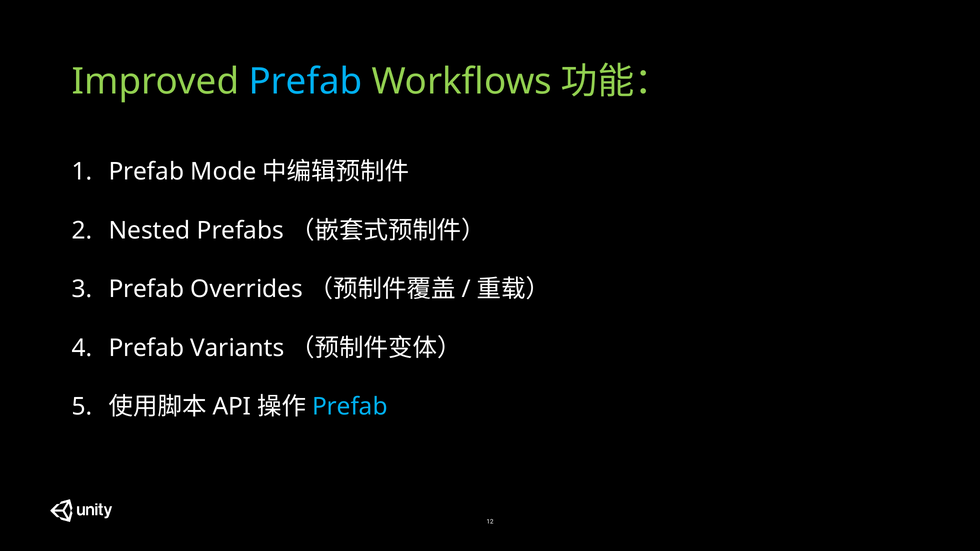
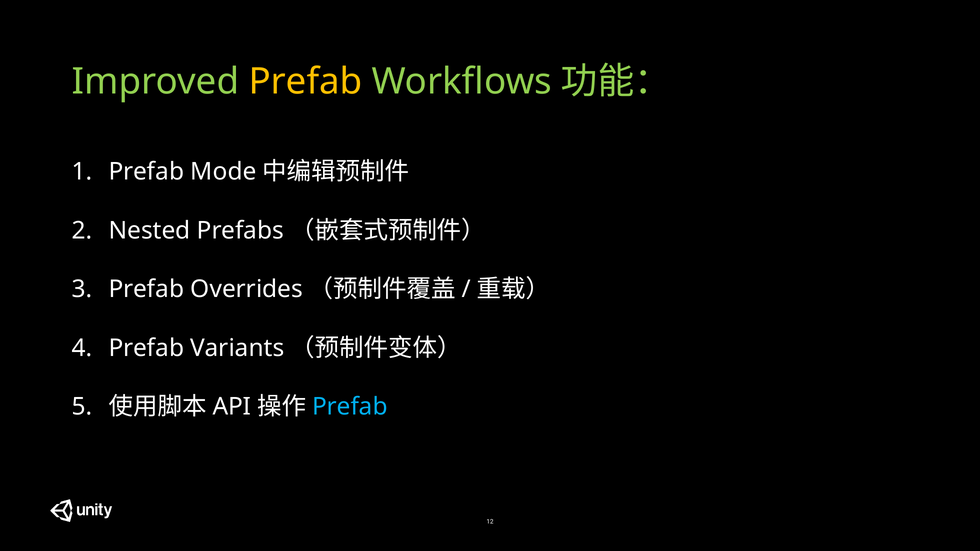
Prefab colour: light blue -> yellow (305, 82)
